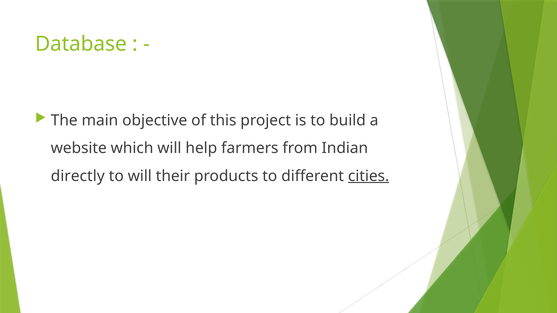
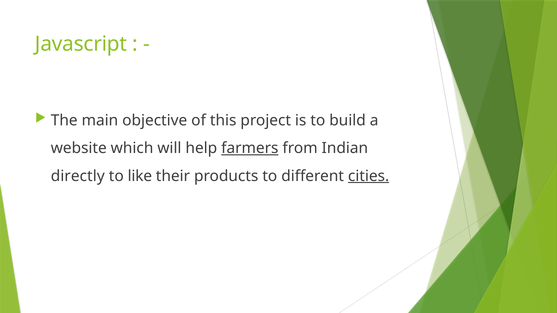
Database: Database -> Javascript (81, 44)
farmers underline: none -> present (250, 148)
to will: will -> like (140, 176)
